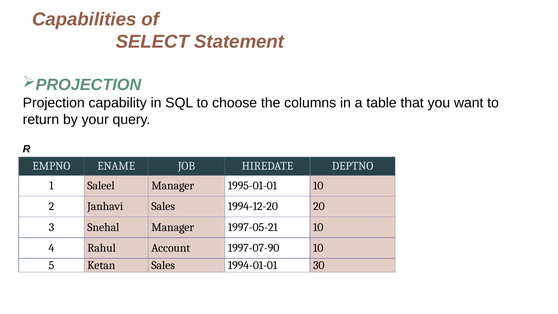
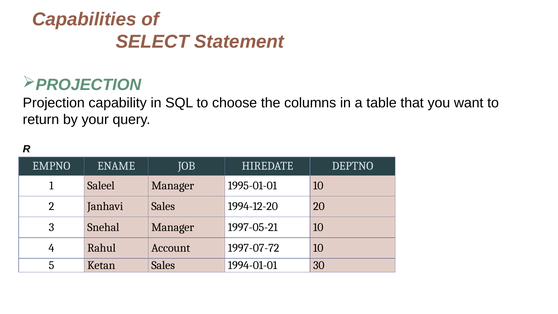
1997-07-90: 1997-07-90 -> 1997-07-72 (254, 248)
